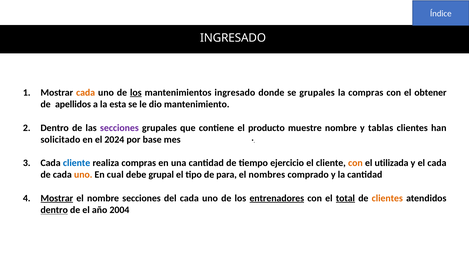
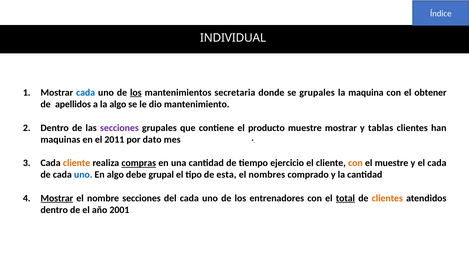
INGRESADO: INGRESADO -> INDIVIDUAL (233, 38)
cada colour: orange -> blue (86, 93)
mantenimientos ingresado: ingresado -> secretaria (235, 93)
la compras: compras -> maquina (366, 93)
la esta: esta -> algo (118, 104)
muestre nombre: nombre -> mostrar (341, 128)
solicitado: solicitado -> maquinas (60, 139)
2024: 2024 -> 2011 (114, 139)
base: base -> dato (152, 139)
cliente colour: blue -> orange (77, 163)
compras underline: none -> present (139, 163)
el utilizada: utilizada -> muestre (392, 163)
uno colour: orange -> blue (83, 175)
En cual: cual -> algo (115, 175)
para: para -> esta (226, 175)
entrenadores underline: present -> none (277, 198)
dentro underline: present -> none (54, 210)
2004: 2004 -> 2001 (119, 210)
